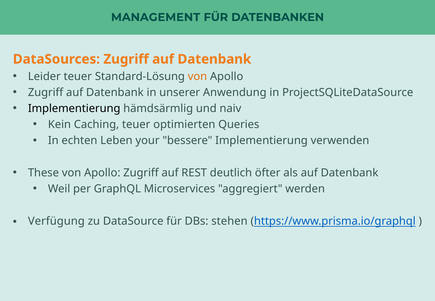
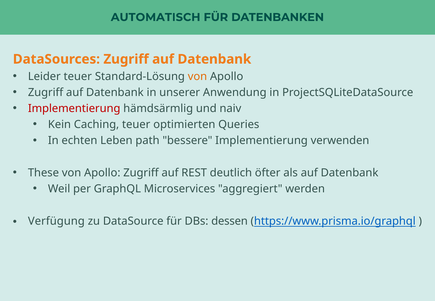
MANAGEMENT: MANAGEMENT -> AUTOMATISCH (156, 17)
Implementierung colour: black -> red (74, 109)
your: your -> path (148, 141)
stehen: stehen -> dessen (230, 221)
